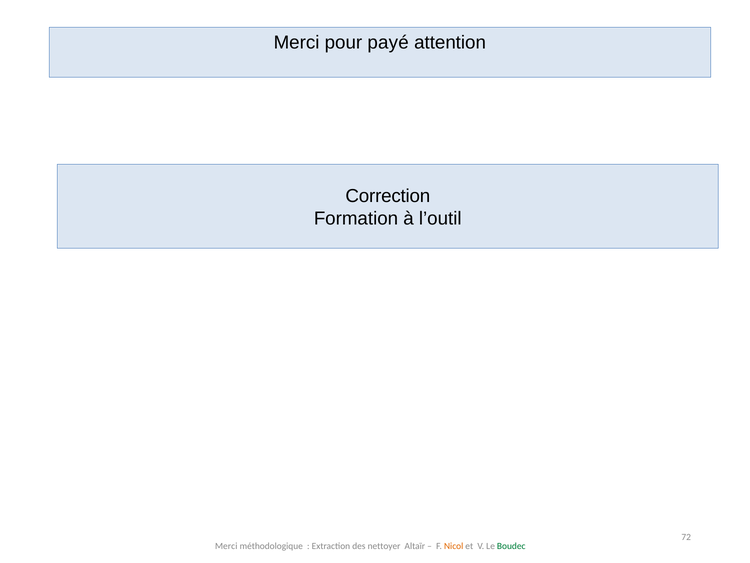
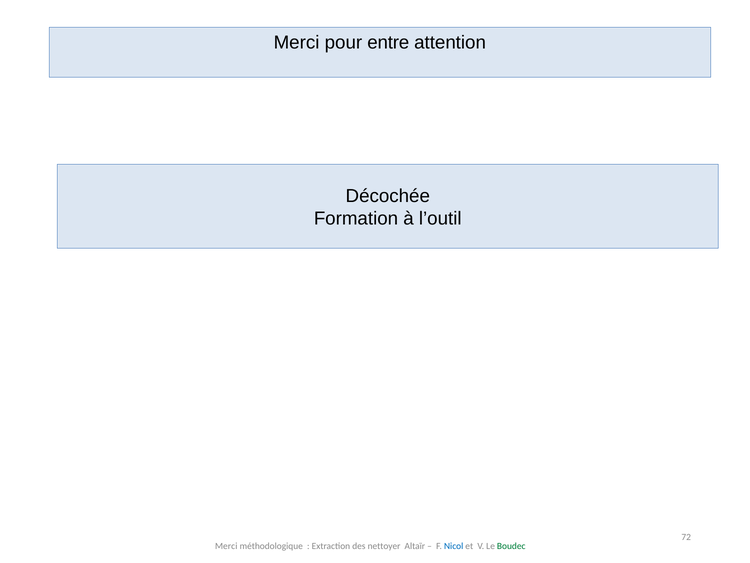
payé: payé -> entre (388, 42)
Correction: Correction -> Décochée (388, 196)
Nicol colour: orange -> blue (454, 546)
